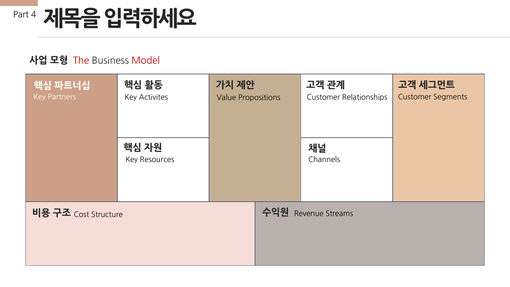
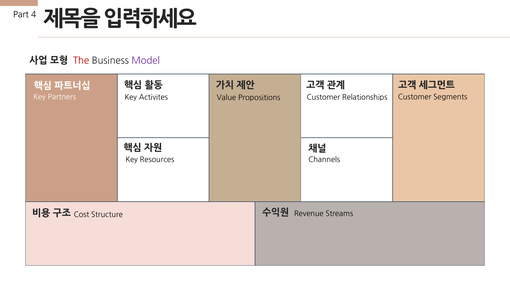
Model colour: red -> purple (146, 60)
